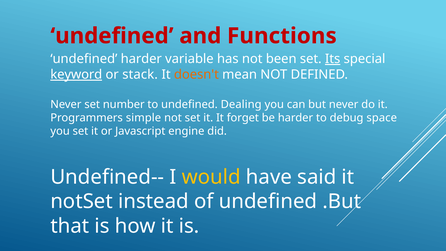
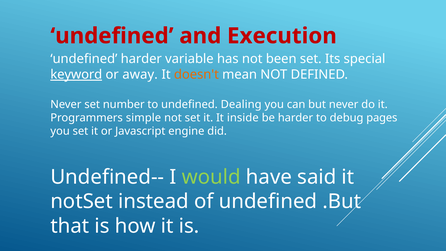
Functions: Functions -> Execution (282, 36)
Its underline: present -> none (333, 59)
stack: stack -> away (140, 74)
forget: forget -> inside (243, 118)
space: space -> pages (382, 118)
would colour: yellow -> light green (211, 177)
